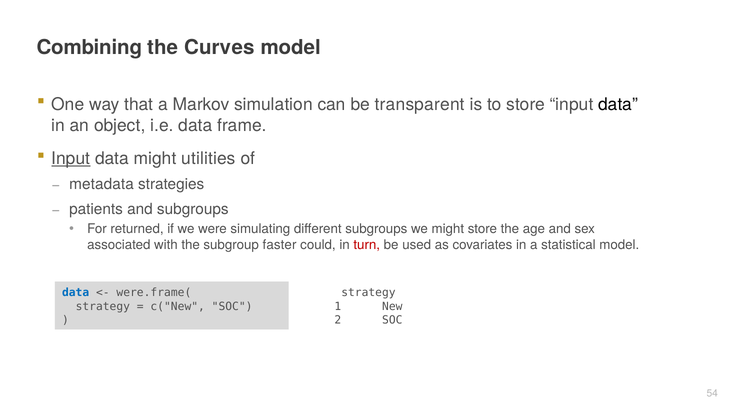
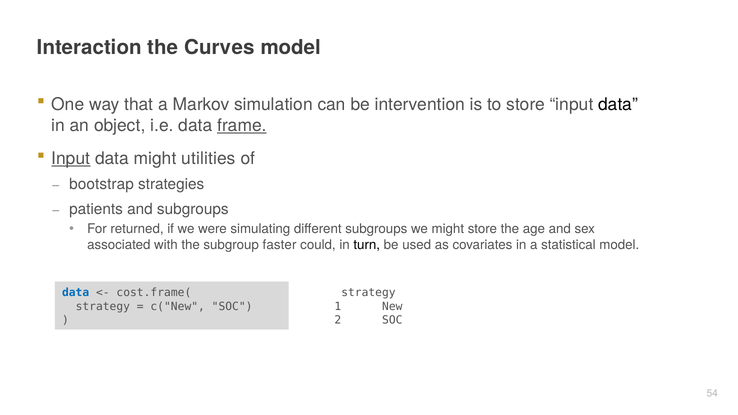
Combining: Combining -> Interaction (89, 48)
transparent: transparent -> intervention (420, 105)
frame underline: none -> present (242, 125)
metadata: metadata -> bootstrap (102, 184)
turn colour: red -> black (367, 245)
were.frame(: were.frame( -> cost.frame( (154, 293)
